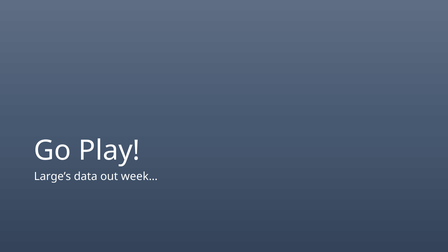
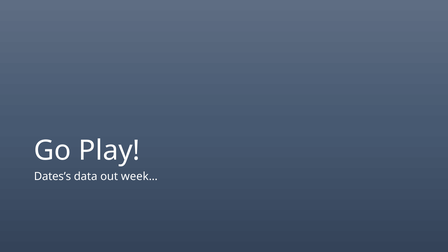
Large’s: Large’s -> Dates’s (52, 176)
